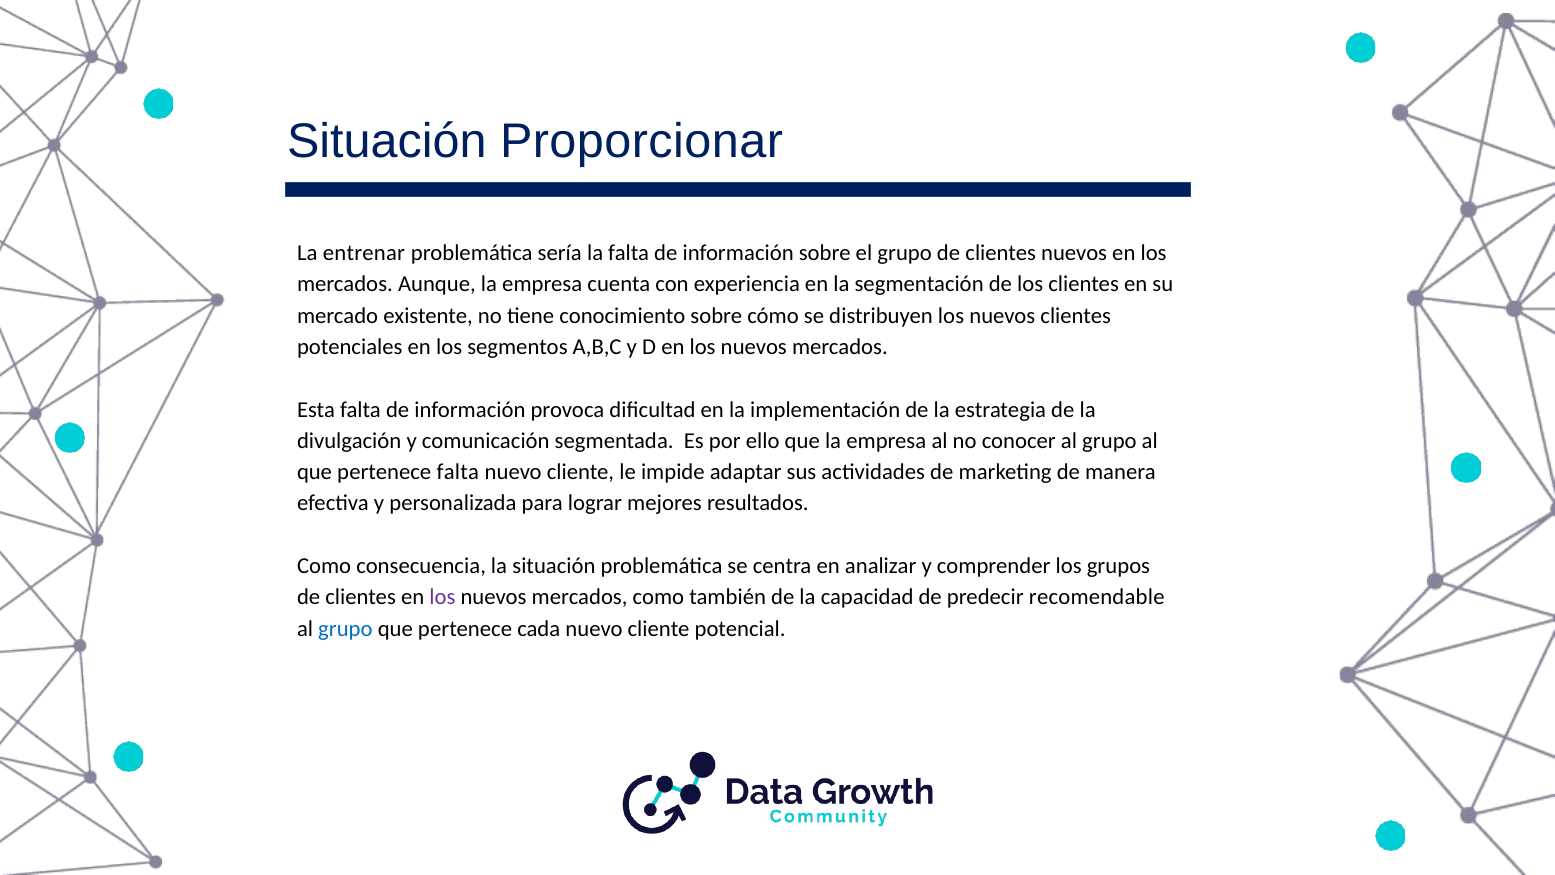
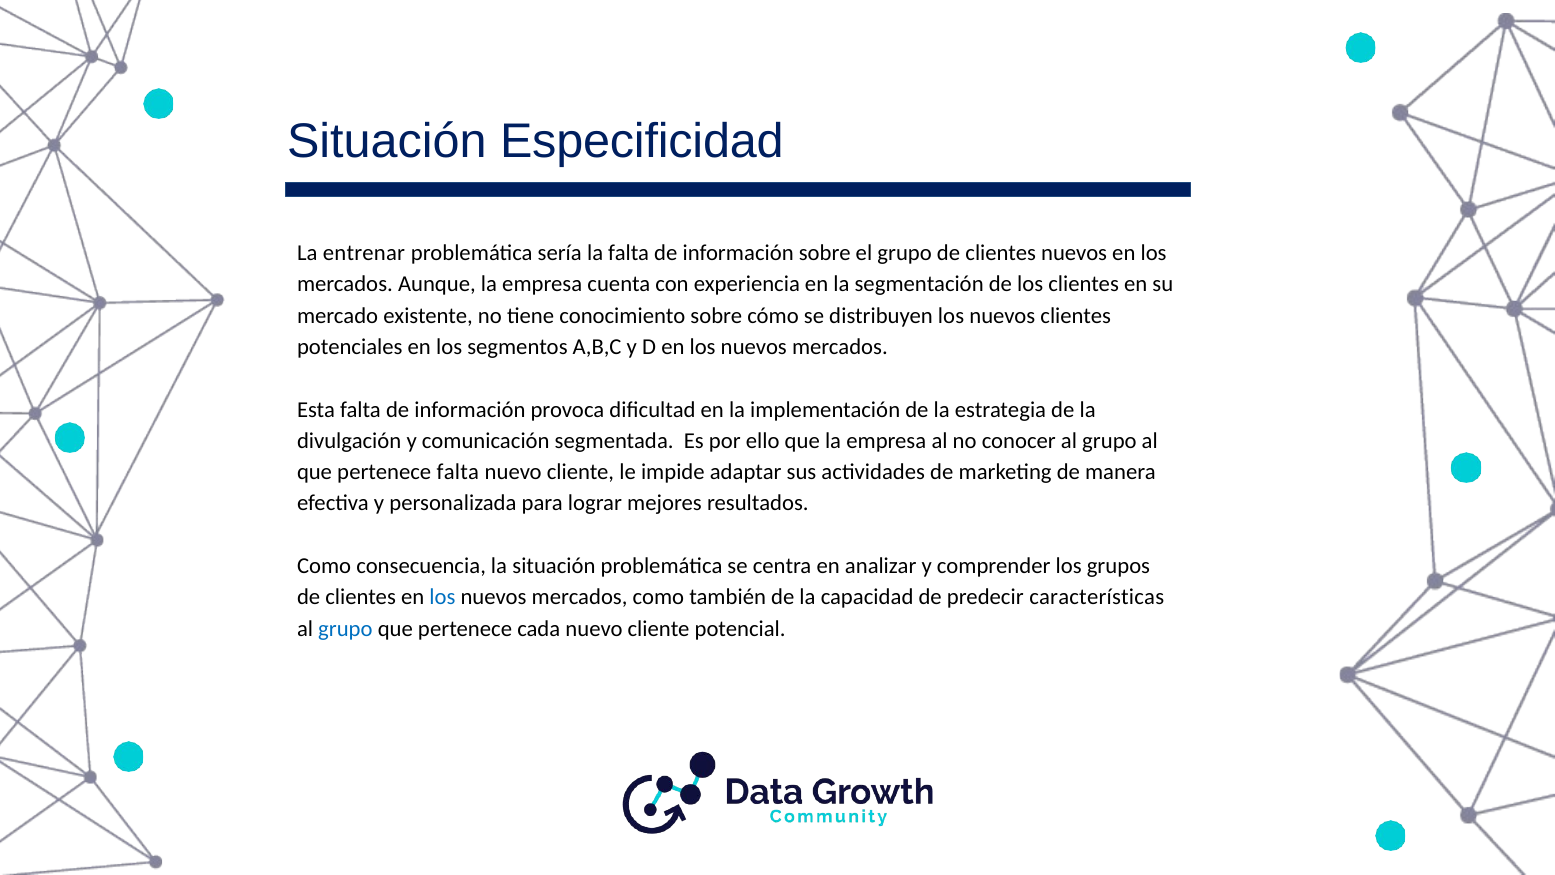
Proporcionar: Proporcionar -> Especificidad (642, 141)
los colour: purple -> blue (442, 597)
recomendable: recomendable -> características (1097, 597)
